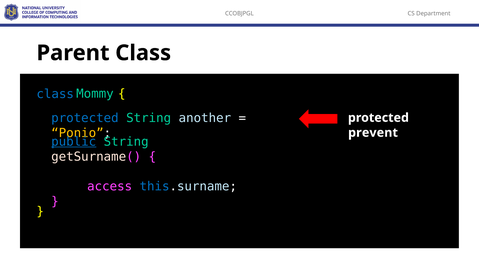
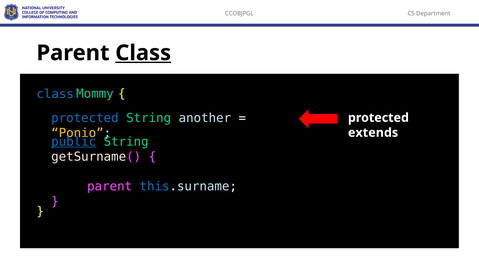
Class underline: none -> present (143, 53)
prevent: prevent -> extends (373, 133)
access: access -> parent (110, 187)
